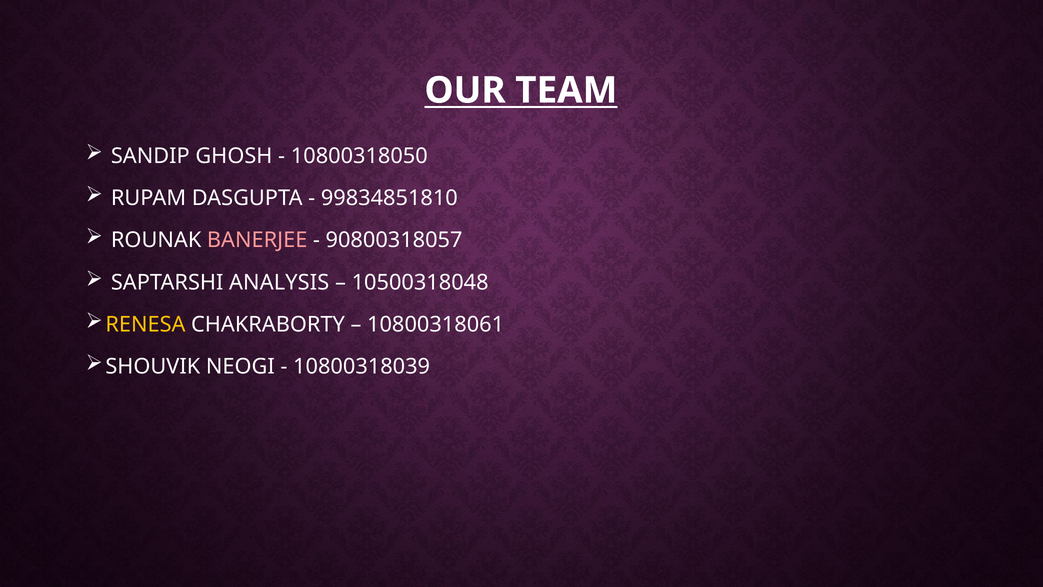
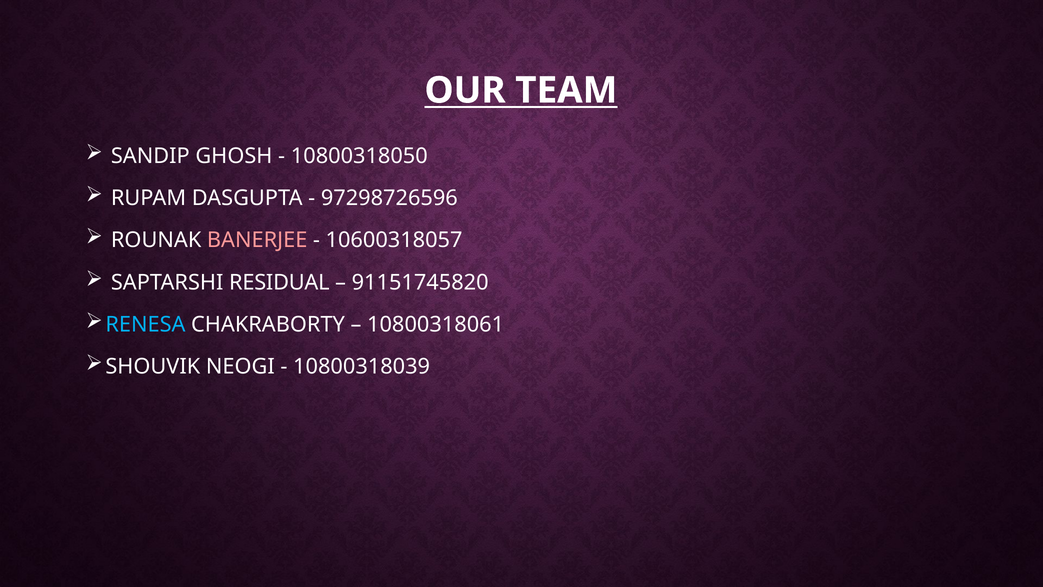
99834851810: 99834851810 -> 97298726596 (389, 198)
90800318057: 90800318057 -> 10600318057 (394, 240)
ANALYSIS: ANALYSIS -> RESIDUAL (279, 282)
10500318048: 10500318048 -> 91151745820 (420, 282)
RENESA colour: yellow -> light blue (145, 324)
